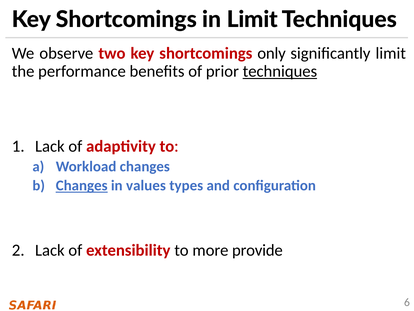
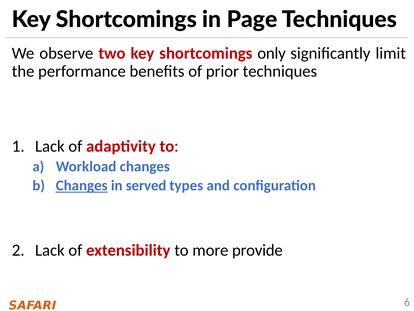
in Limit: Limit -> Page (252, 20)
techniques underline: present -> none (280, 71)
values: values -> served (146, 185)
